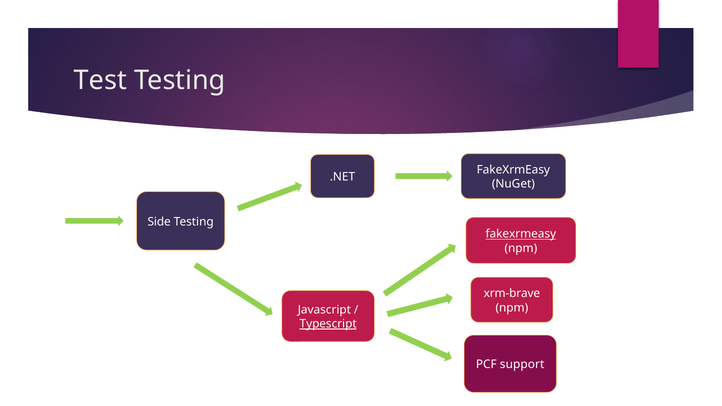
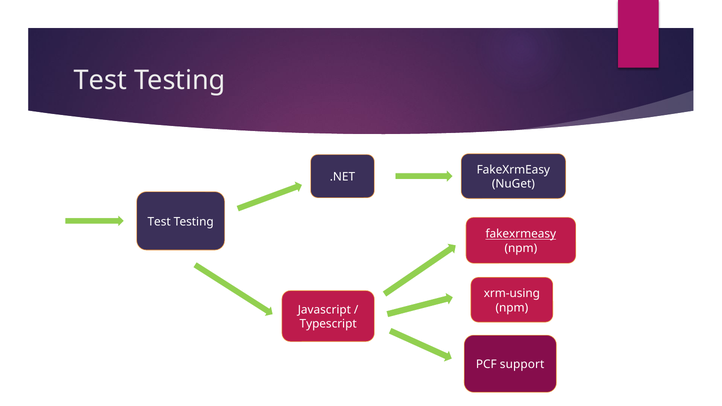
Side: Side -> Test (159, 222)
xrm-brave: xrm-brave -> xrm-using (512, 294)
Typescript underline: present -> none (328, 324)
